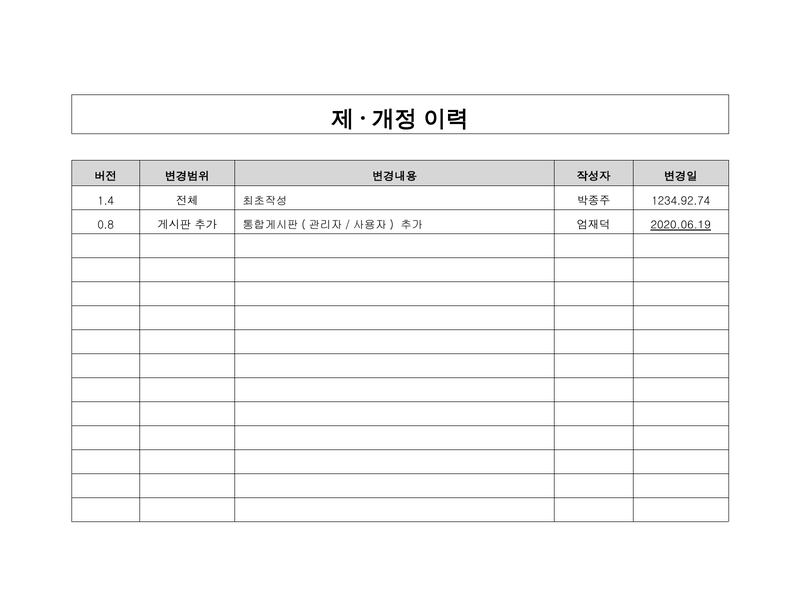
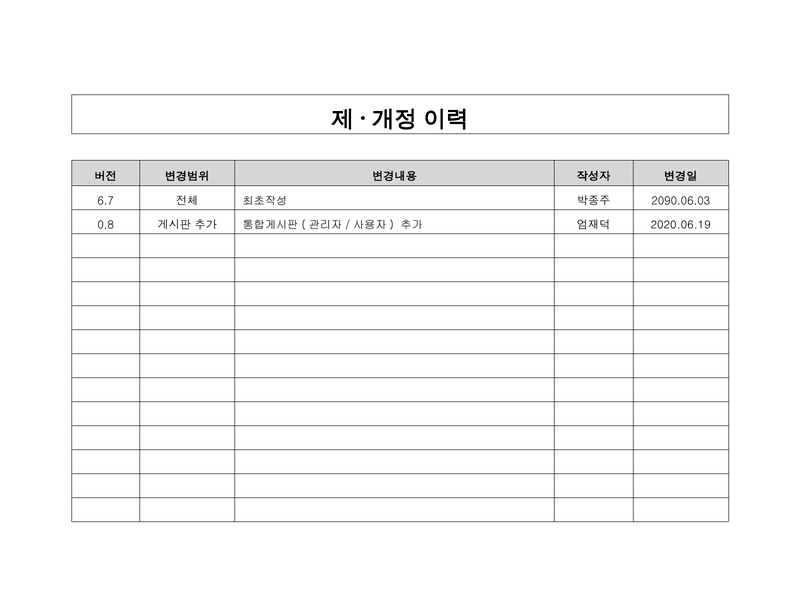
1.4: 1.4 -> 6.7 (106, 201)
1234.92.74: 1234.92.74 -> 2090.06.03 (681, 201)
2020.06.19 underline: present -> none (681, 225)
